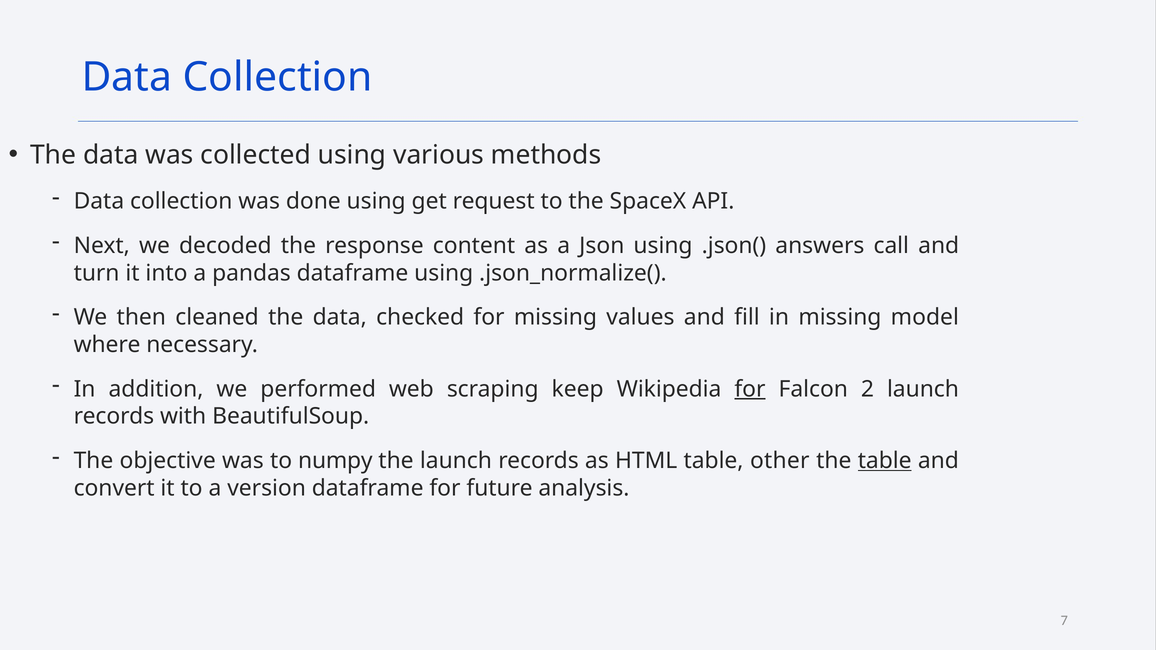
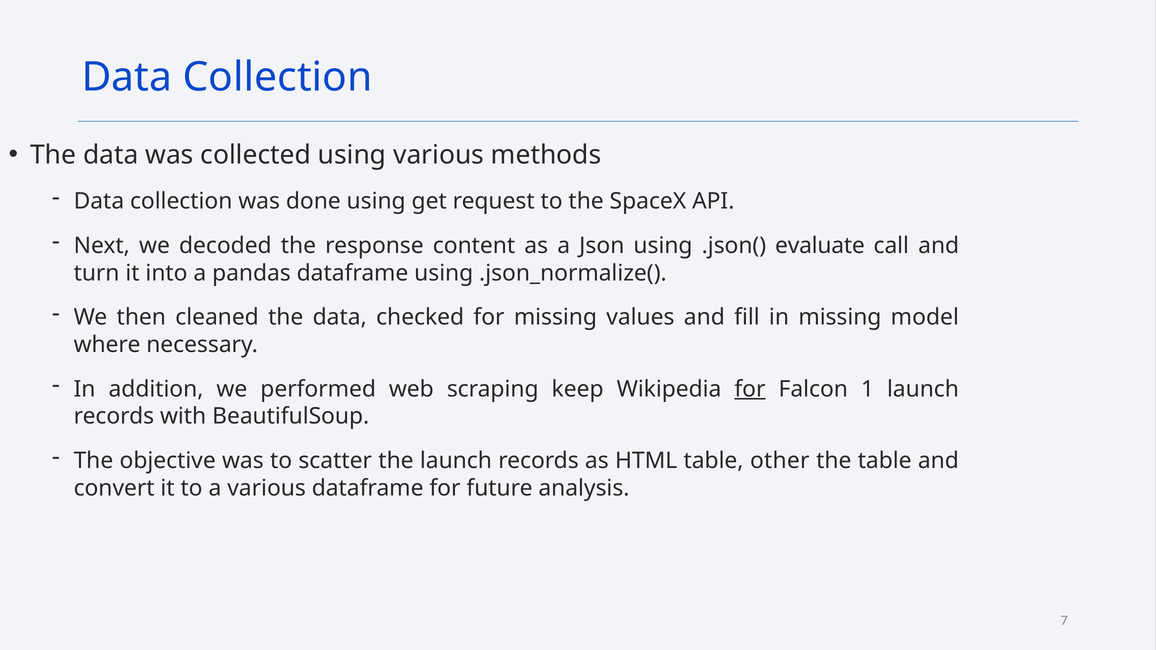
answers: answers -> evaluate (820, 246)
2: 2 -> 1 (867, 389)
numpy: numpy -> scatter (335, 461)
table underline: present -> none (885, 461)
a version: version -> various (267, 488)
